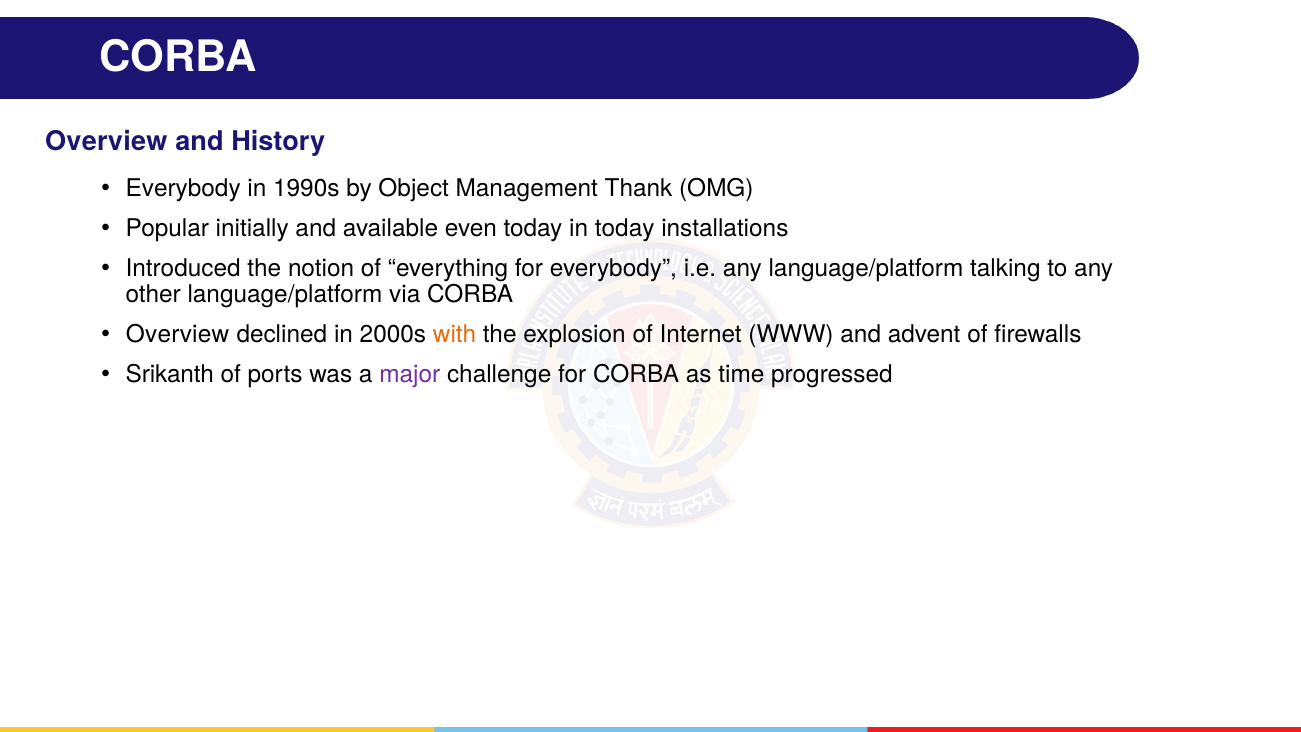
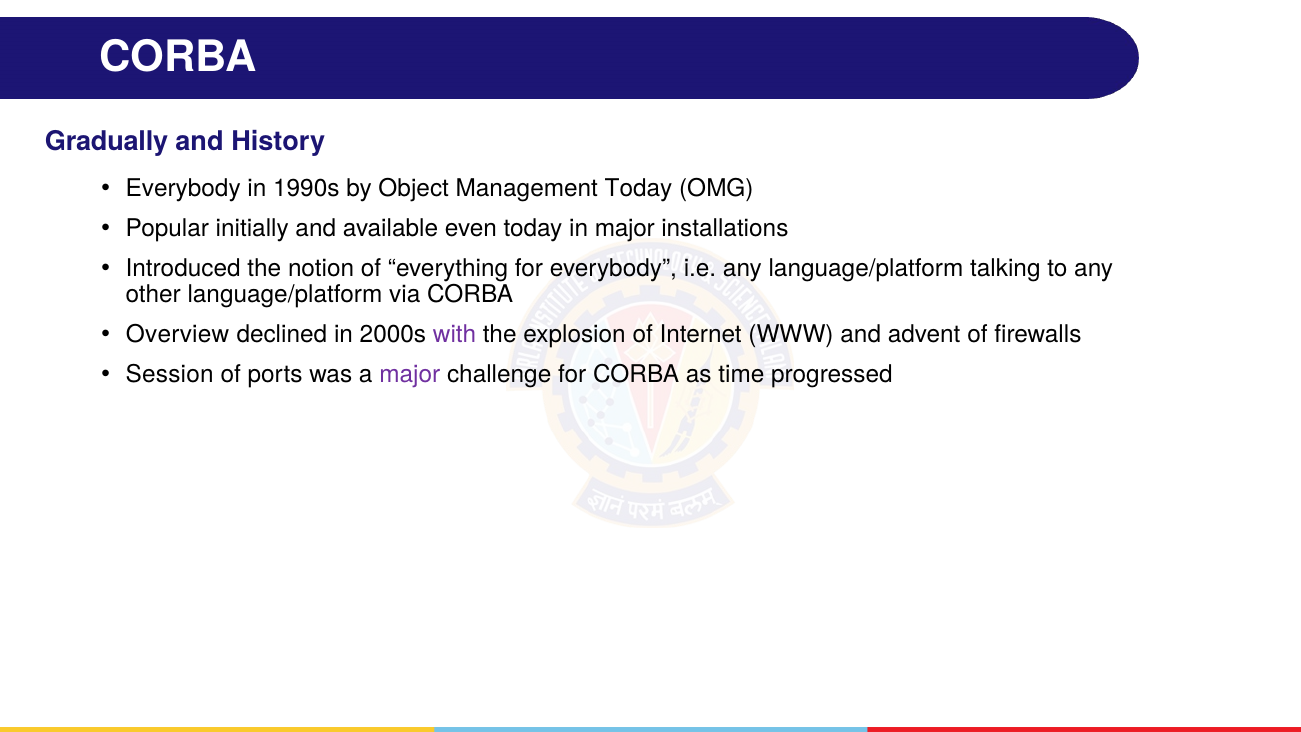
Overview: Overview -> Gradually (107, 141)
Management Thank: Thank -> Today (639, 189)
in today: today -> major (625, 229)
with colour: orange -> purple (455, 335)
Srikanth: Srikanth -> Session (170, 375)
